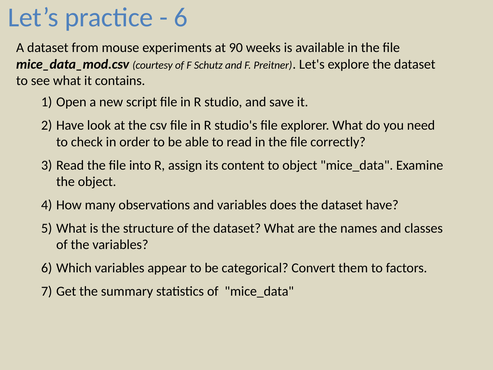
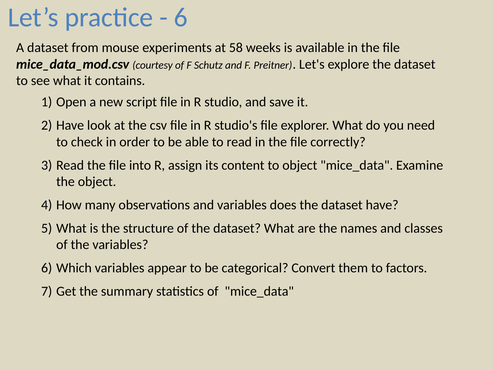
90: 90 -> 58 (236, 48)
